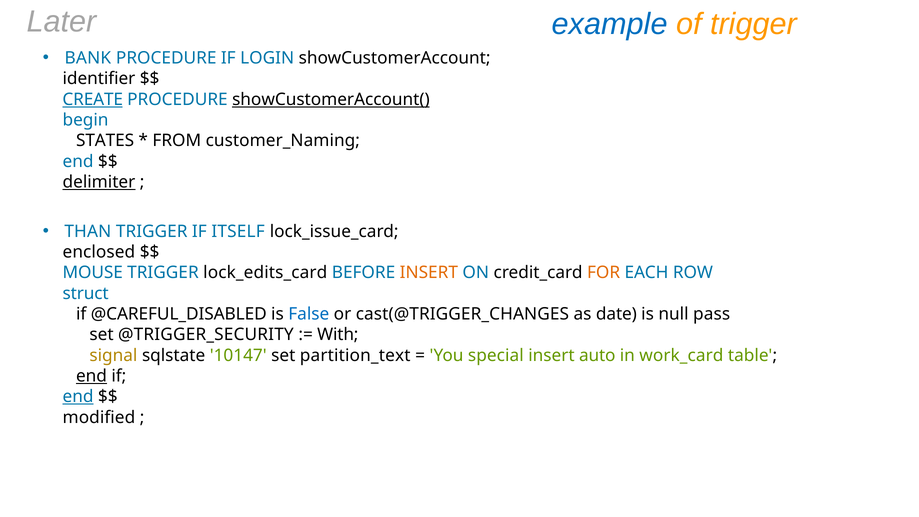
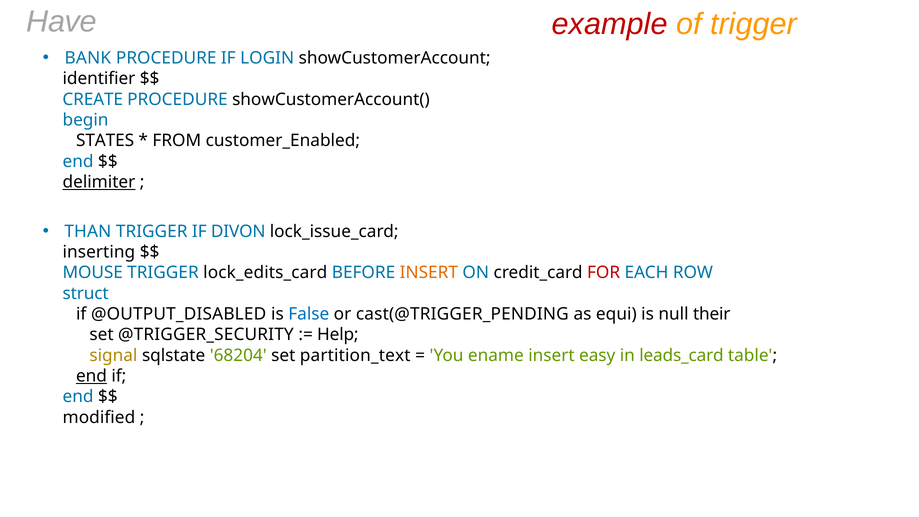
Later: Later -> Have (62, 22)
example colour: blue -> red (610, 24)
CREATE underline: present -> none (93, 99)
showCustomerAccount( underline: present -> none (331, 99)
customer_Naming: customer_Naming -> customer_Enabled (283, 141)
ITSELF: ITSELF -> DIVON (238, 231)
enclosed: enclosed -> inserting (99, 252)
FOR colour: orange -> red (604, 273)
@CAREFUL_DISABLED: @CAREFUL_DISABLED -> @OUTPUT_DISABLED (179, 314)
cast(@TRIGGER_CHANGES: cast(@TRIGGER_CHANGES -> cast(@TRIGGER_PENDING (462, 314)
date: date -> equi (616, 314)
pass: pass -> their (712, 314)
With: With -> Help (338, 335)
10147: 10147 -> 68204 (238, 355)
special: special -> ename (496, 355)
auto: auto -> easy (597, 355)
work_card: work_card -> leads_card (681, 355)
end underline: present -> none (78, 397)
